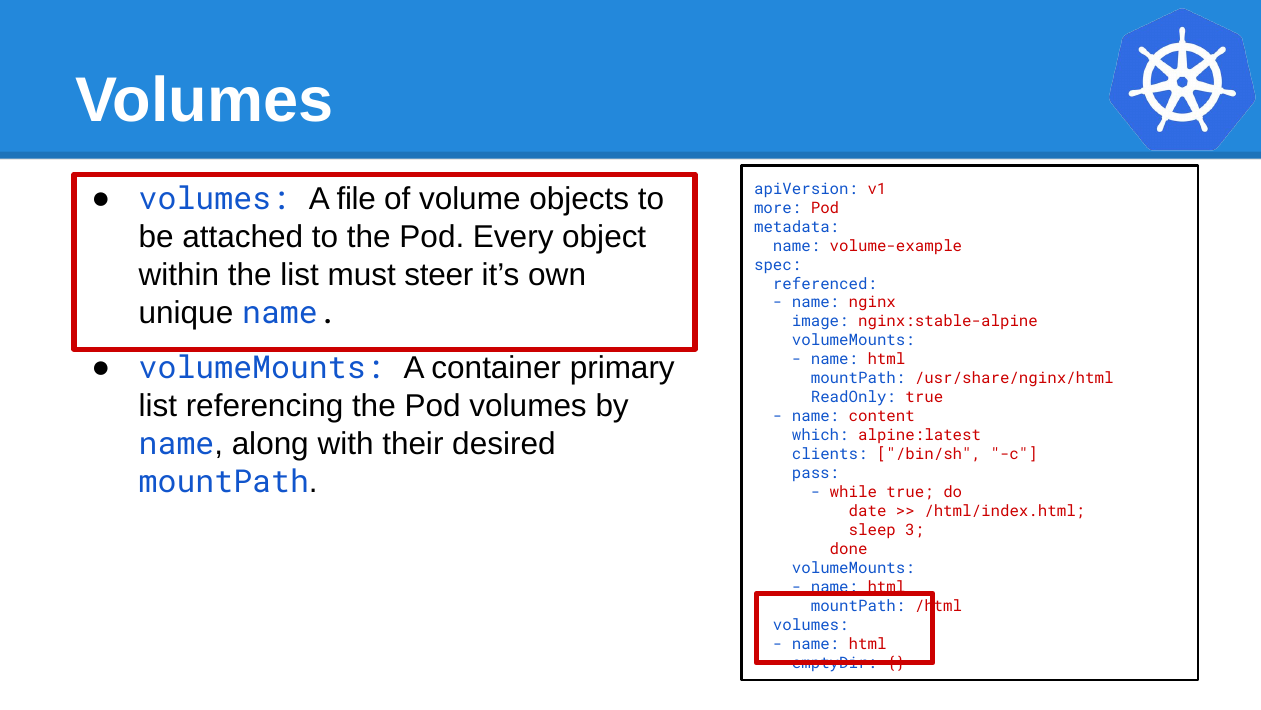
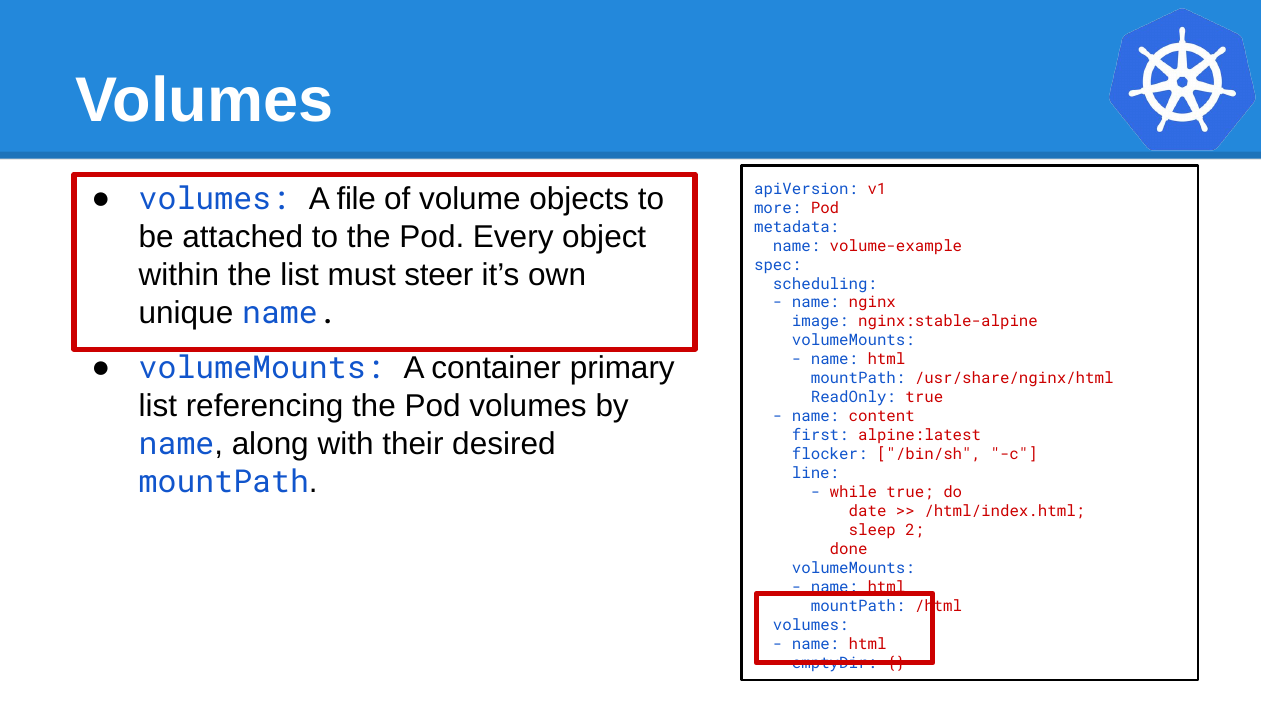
referenced: referenced -> scheduling (825, 284)
which: which -> first (820, 435)
clients: clients -> flocker (830, 454)
pass: pass -> line (816, 473)
3: 3 -> 2 (915, 530)
